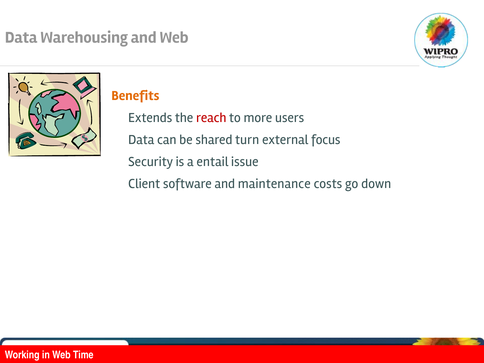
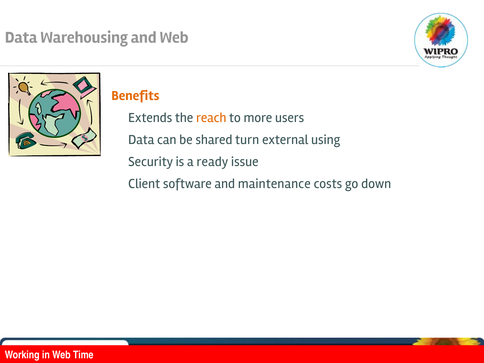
reach colour: red -> orange (211, 118)
focus: focus -> using (326, 140)
entail: entail -> ready (212, 162)
